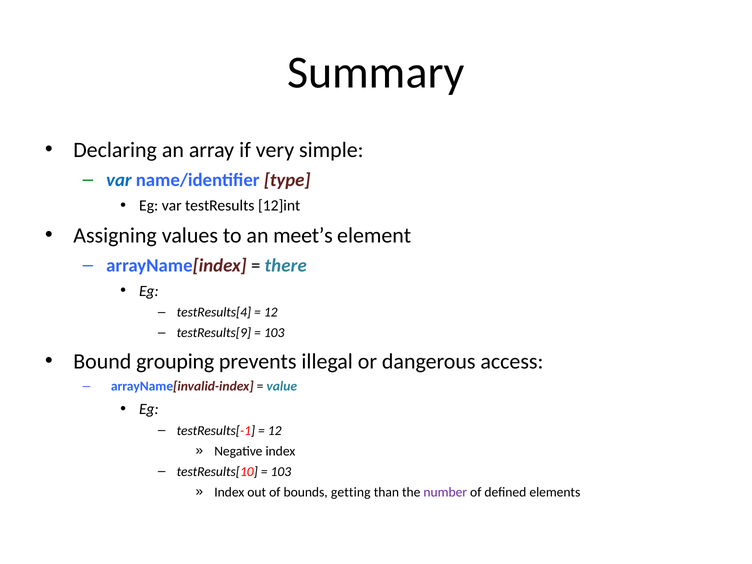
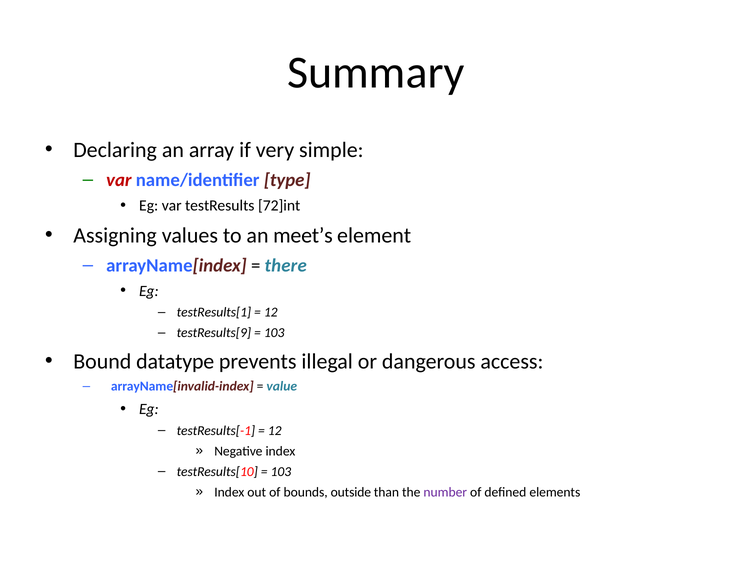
var colour: blue -> red (119, 180)
12]int: 12]int -> 72]int (279, 206)
testResults[4: testResults[4 -> testResults[1 (214, 312)
grouping: grouping -> datatype (175, 362)
getting: getting -> outside (351, 492)
